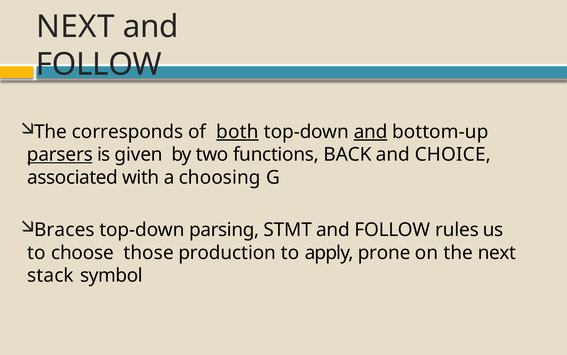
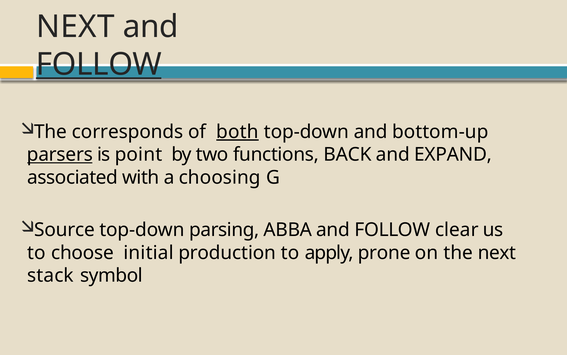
FOLLOW underline: none -> present (99, 64)
and underline: present -> none (371, 132)
given: given -> point (138, 154)
CHOICE: CHOICE -> EXPAND (453, 154)
Braces: Braces -> Source (64, 229)
STMT: STMT -> ABBA (288, 229)
rules: rules -> clear (457, 229)
those: those -> initial (149, 252)
